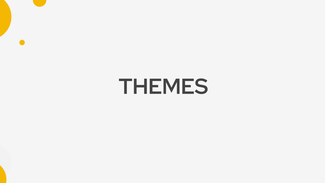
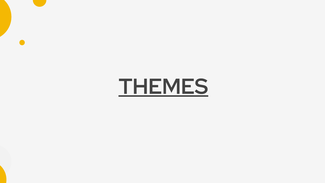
THEMES underline: none -> present (163, 87)
